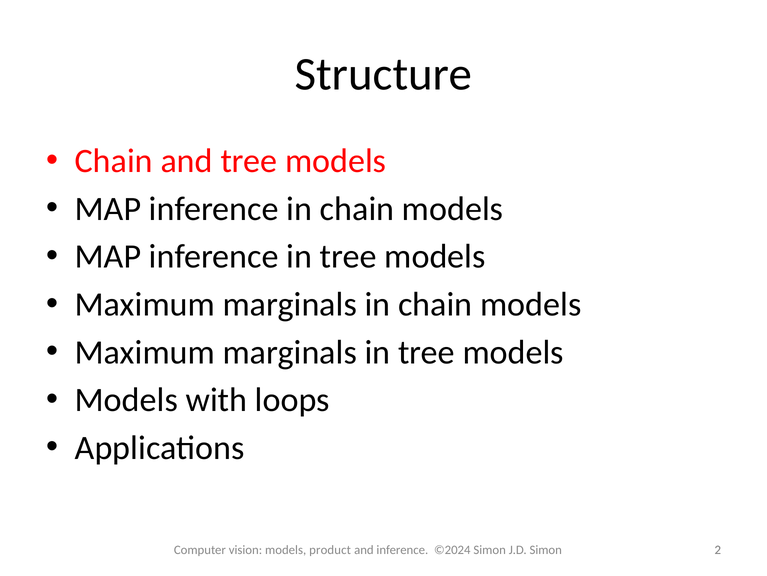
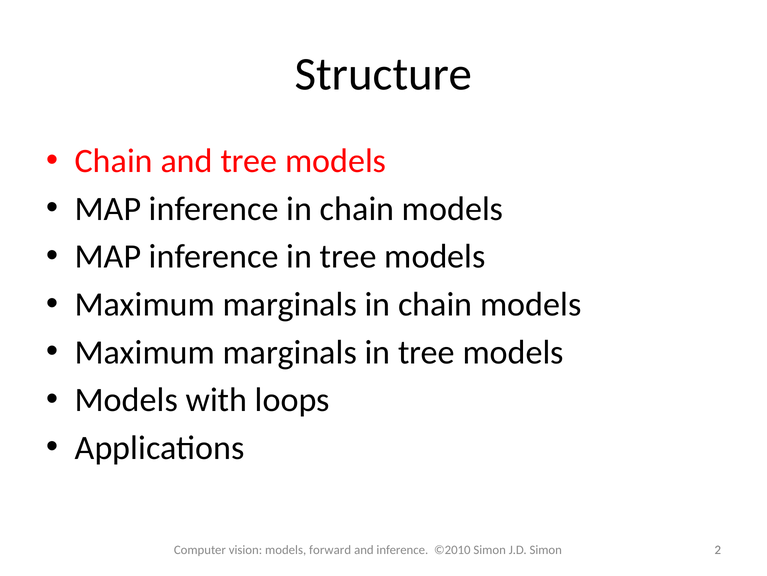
product: product -> forward (330, 549)
©2024: ©2024 -> ©2010 (452, 549)
